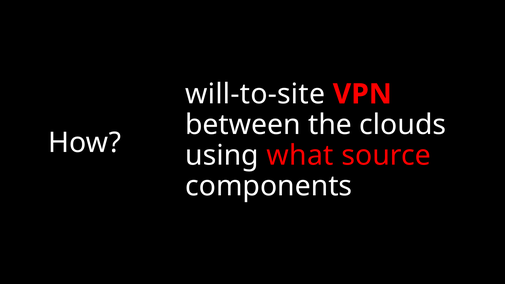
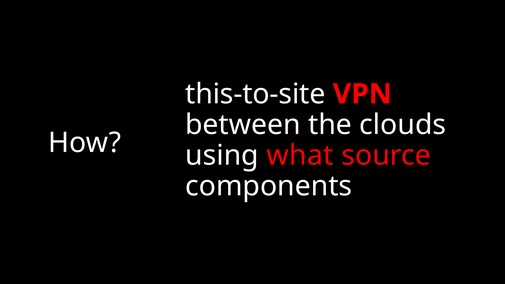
will-to-site: will-to-site -> this-to-site (255, 94)
